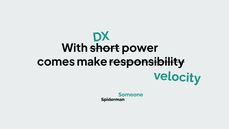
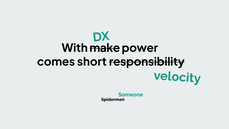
short: short -> make (105, 48)
make: make -> short (92, 62)
